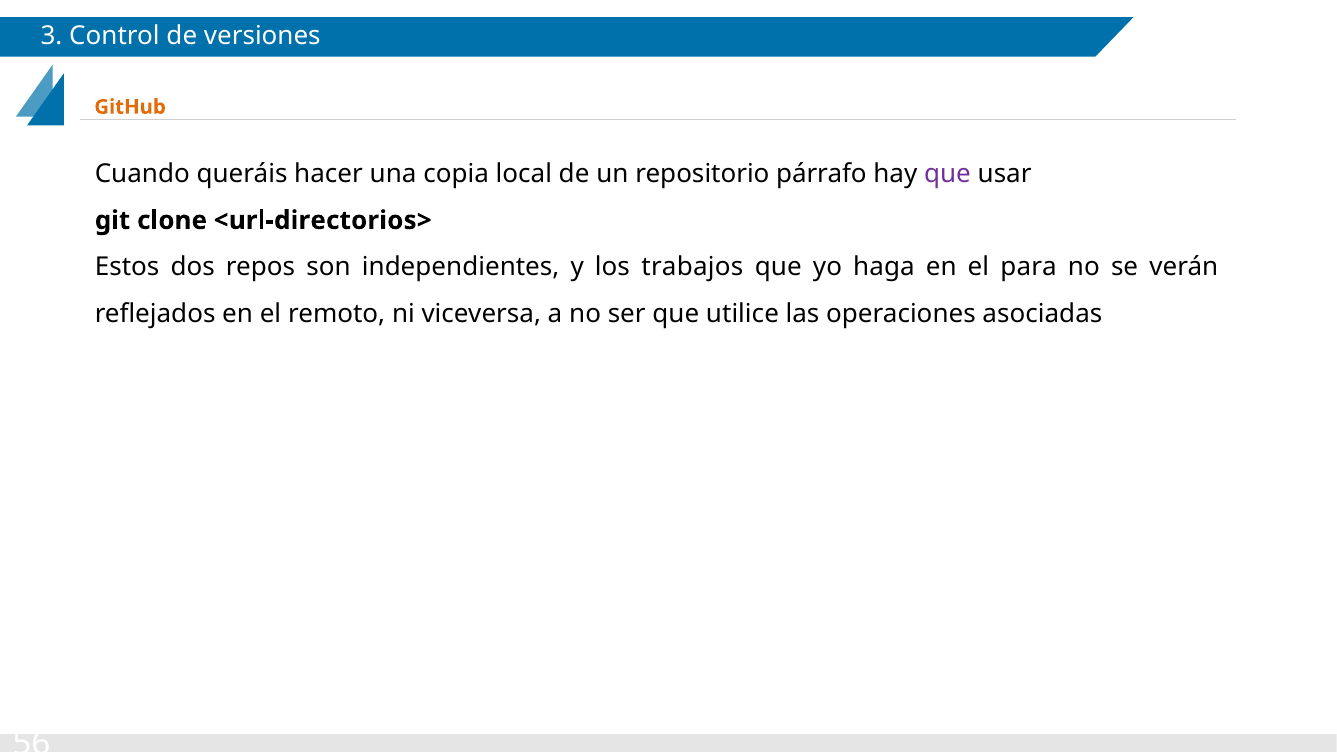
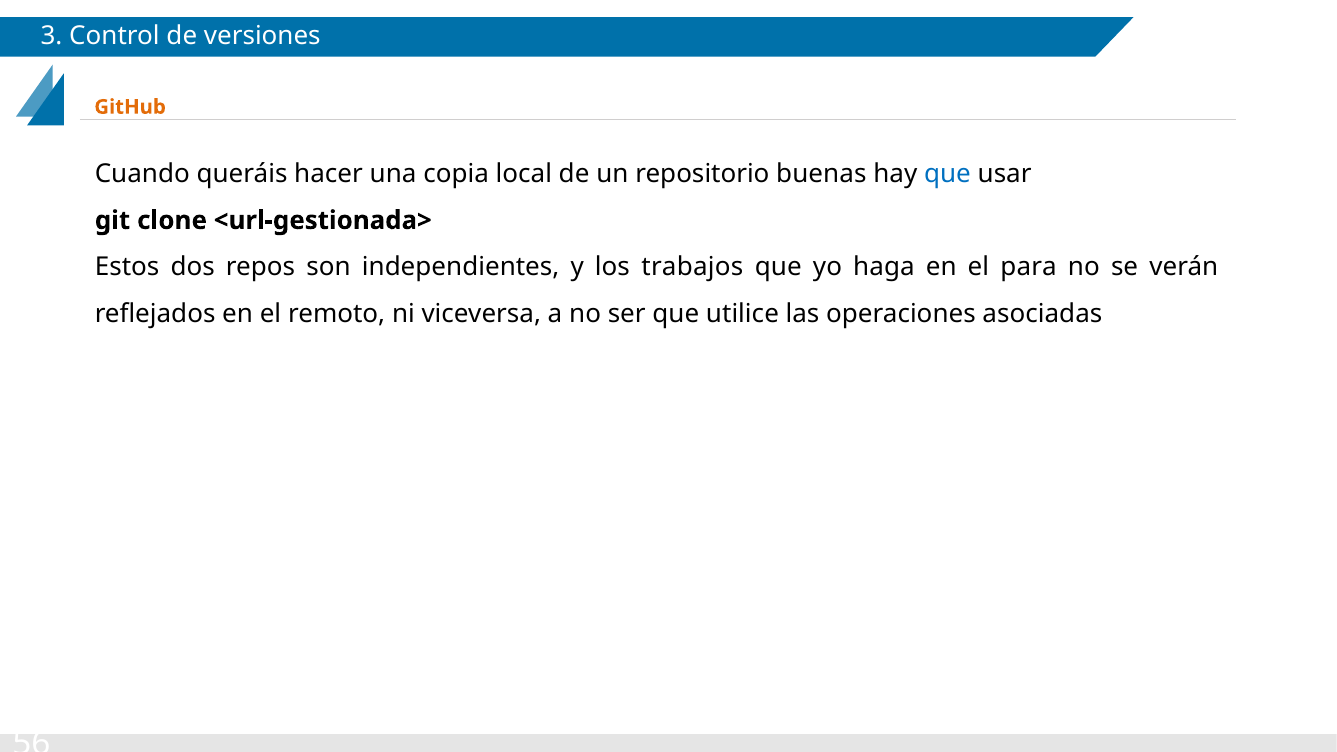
párrafo: párrafo -> buenas (821, 174)
que colour: purple -> blue (947, 174)
<url-directorios>: <url-directorios> -> <url-gestionada> (323, 220)
